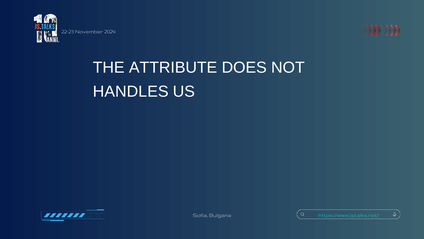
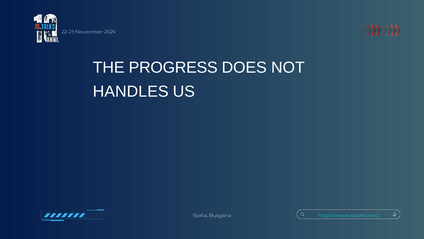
ATTRIBUTE: ATTRIBUTE -> PROGRESS (173, 67)
